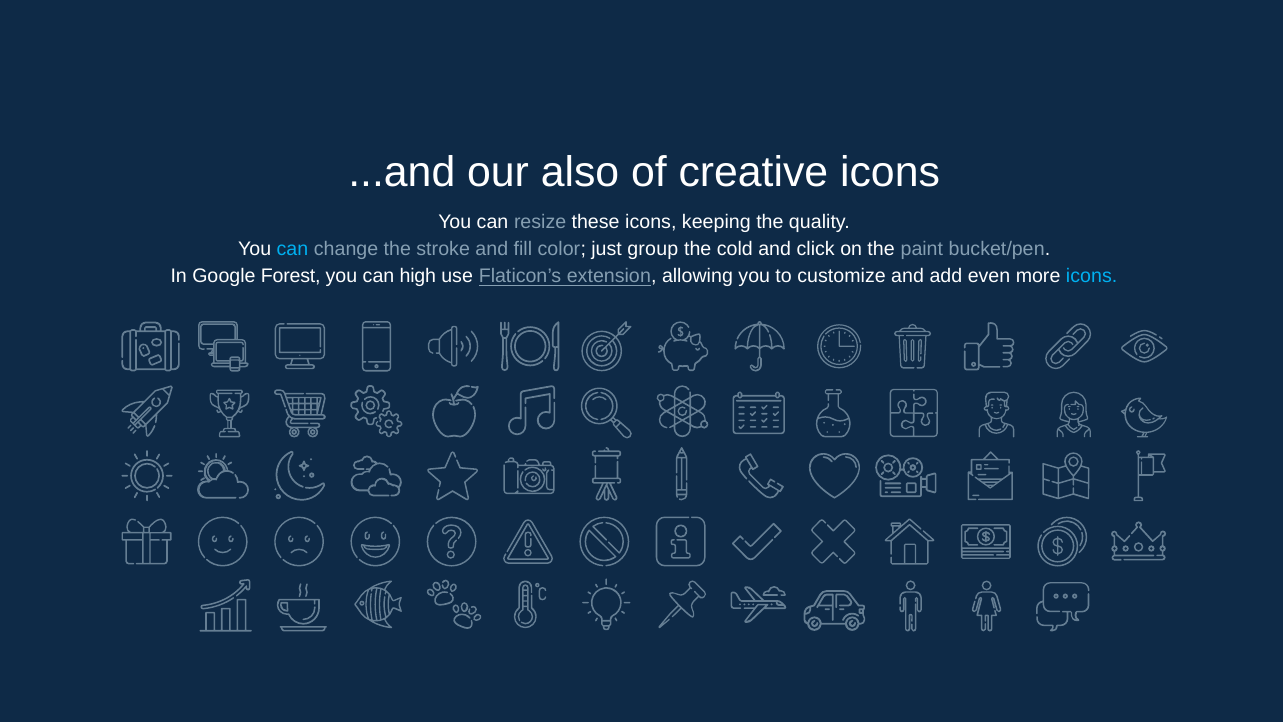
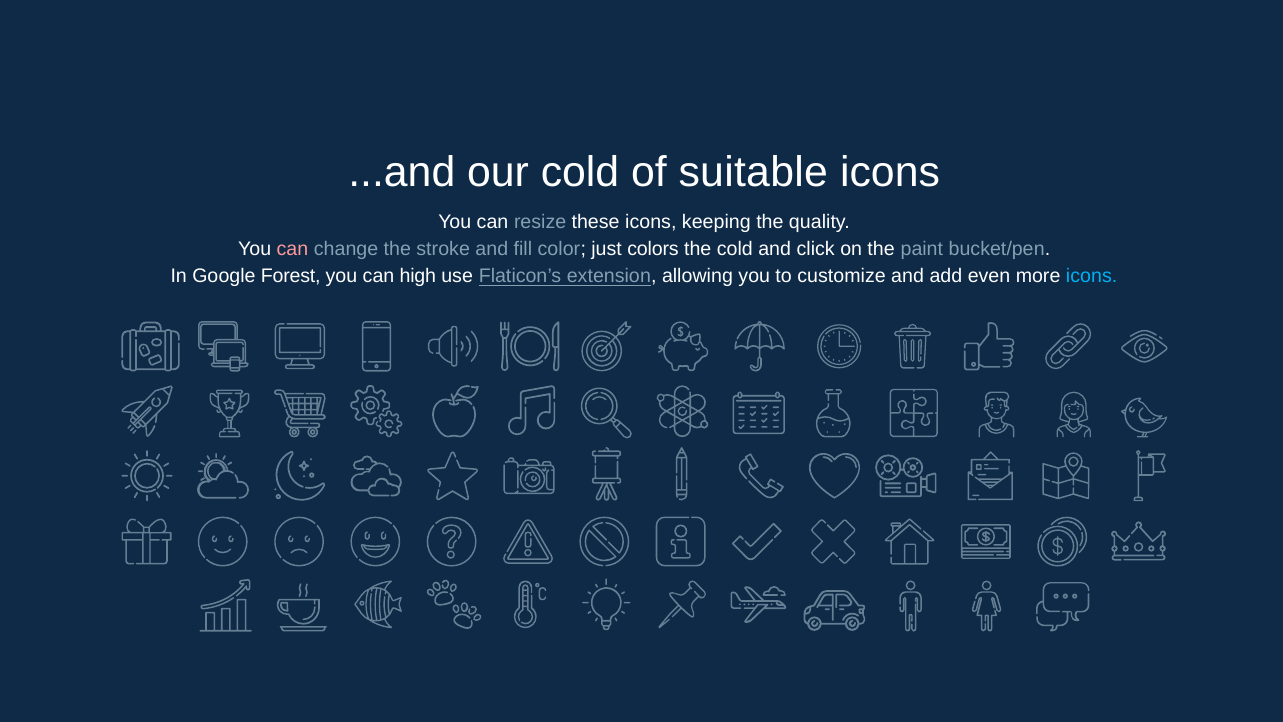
our also: also -> cold (580, 172)
creative: creative -> suitable (753, 172)
can colour: light blue -> pink (292, 249)
group: group -> colors (653, 249)
